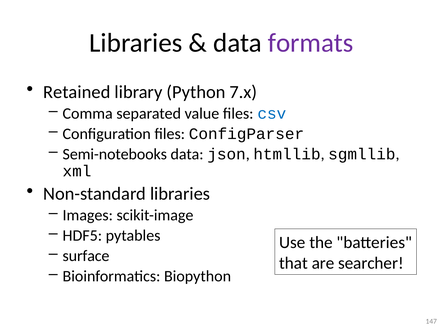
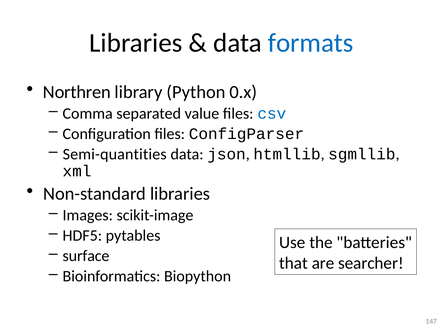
formats colour: purple -> blue (311, 43)
Retained: Retained -> Northren (77, 92)
7.x: 7.x -> 0.x (243, 92)
Semi-notebooks: Semi-notebooks -> Semi-quantities (115, 154)
